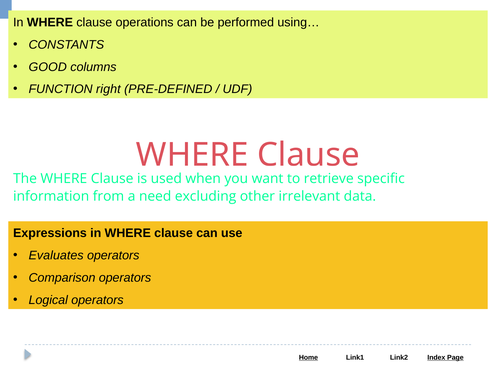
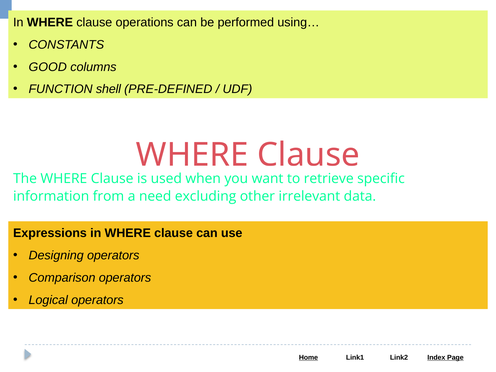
right: right -> shell (108, 89)
Evaluates: Evaluates -> Designing (56, 255)
